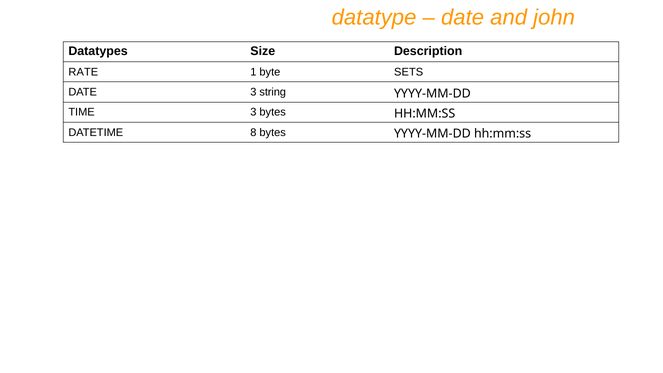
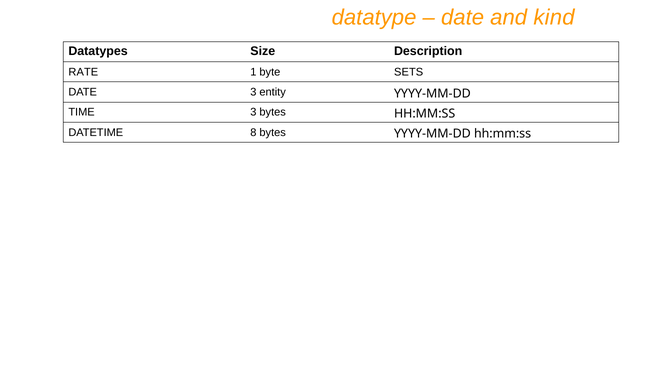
john: john -> kind (554, 17)
string: string -> entity (273, 92)
